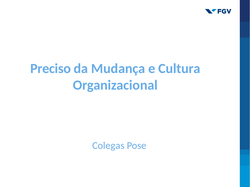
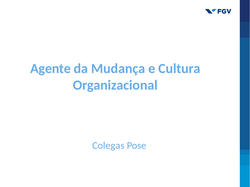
Preciso: Preciso -> Agente (51, 69)
